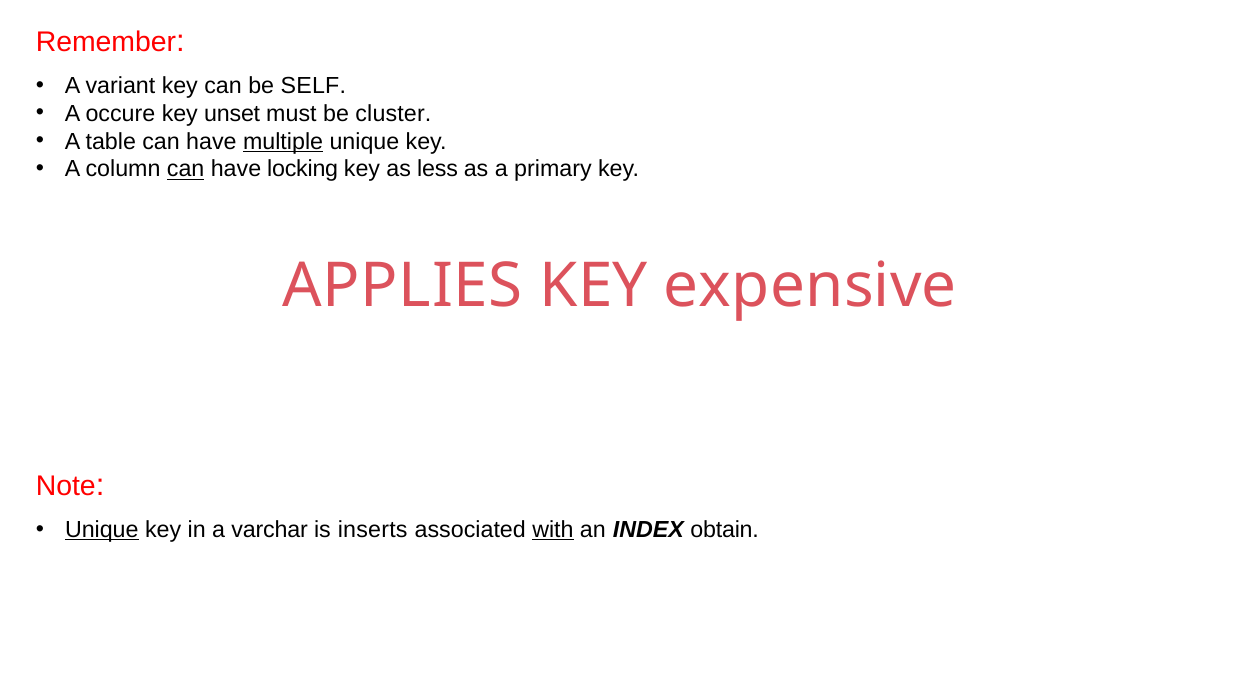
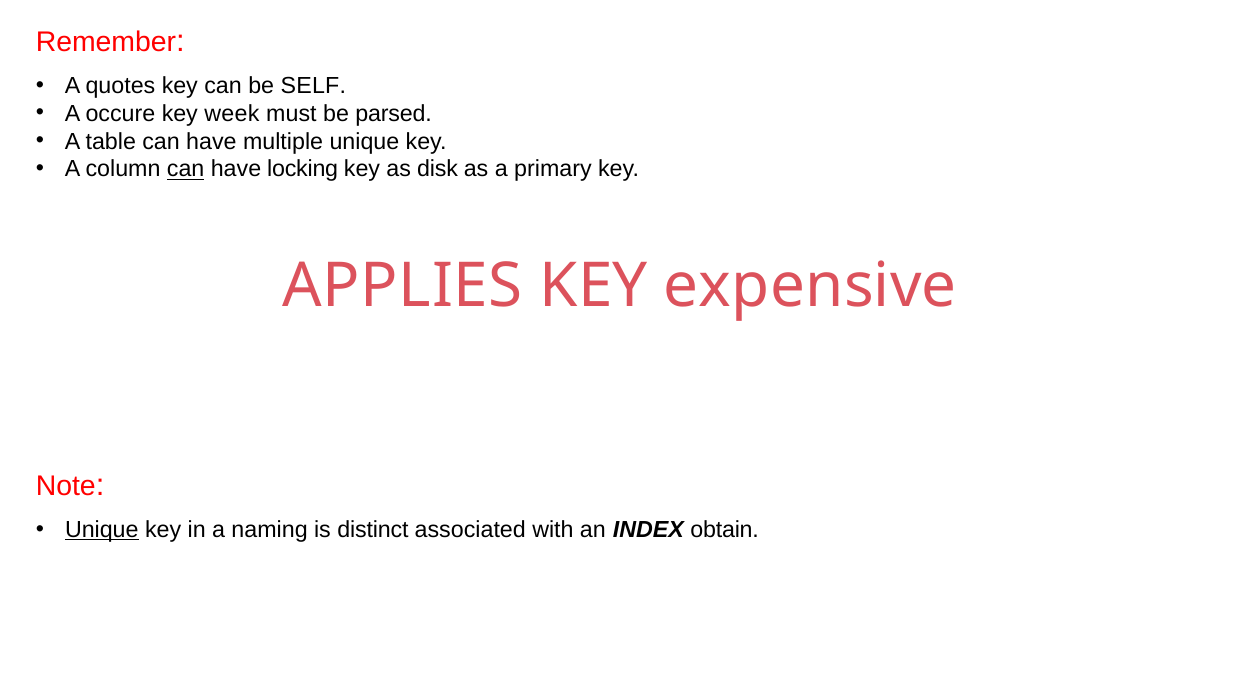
variant: variant -> quotes (120, 86)
unset: unset -> week (232, 114)
cluster: cluster -> parsed (394, 114)
multiple underline: present -> none (283, 141)
less: less -> disk (438, 169)
varchar: varchar -> naming (270, 530)
inserts: inserts -> distinct (373, 530)
with underline: present -> none (553, 530)
